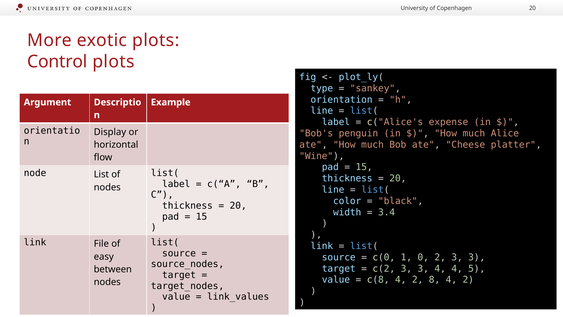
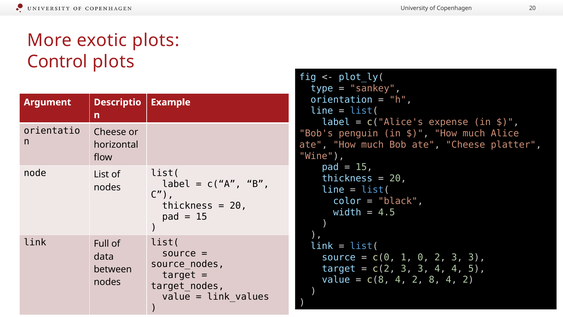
Display: Display -> Cheese (110, 132)
3.4: 3.4 -> 4.5 (387, 212)
File: File -> Full (101, 244)
easy: easy -> data (104, 256)
